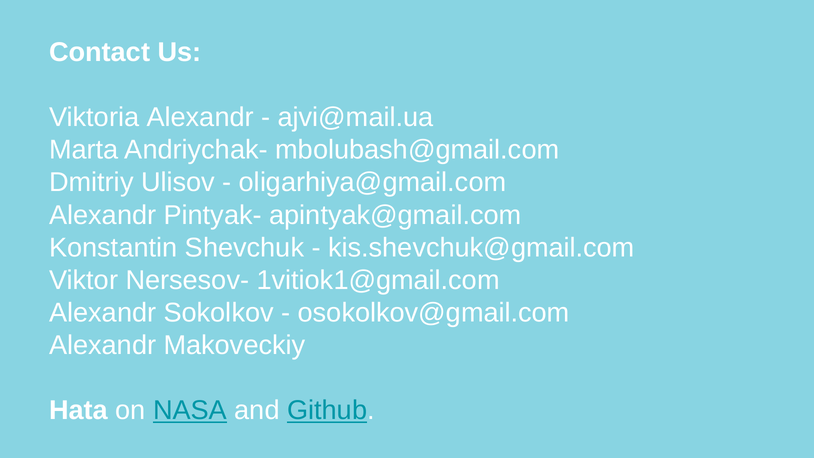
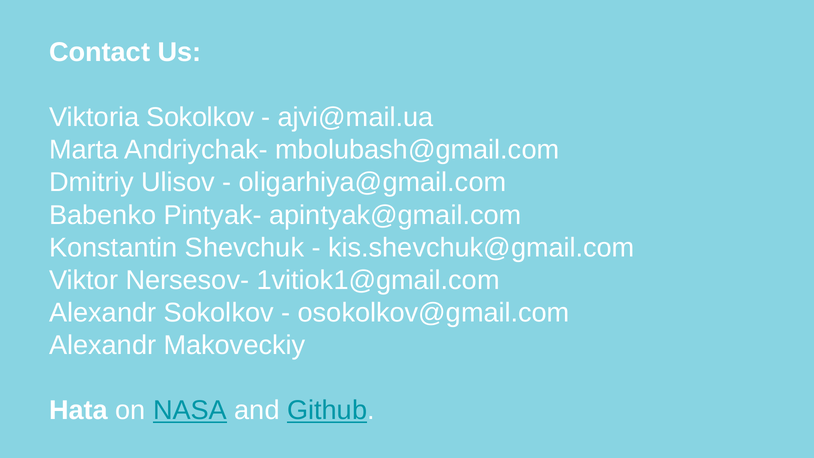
Viktoria Alexandr: Alexandr -> Sokolkov (200, 117)
Аlexandr: Аlexandr -> Babenko (103, 215)
